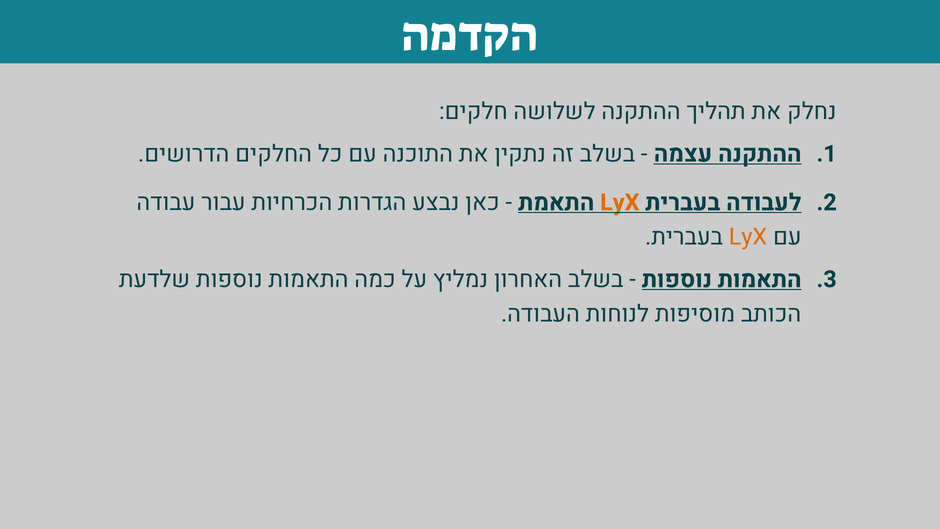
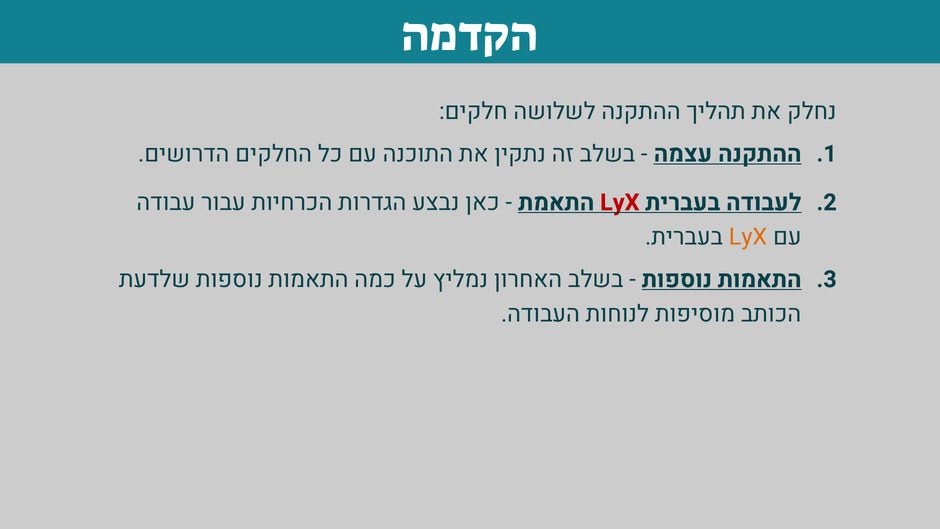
LyX colour: orange -> red (620, 202)
